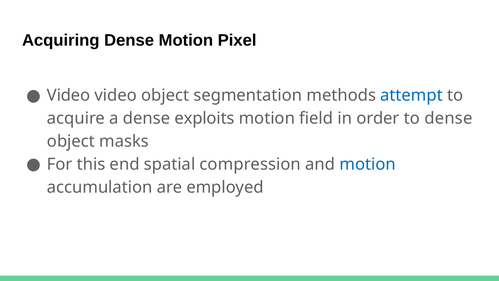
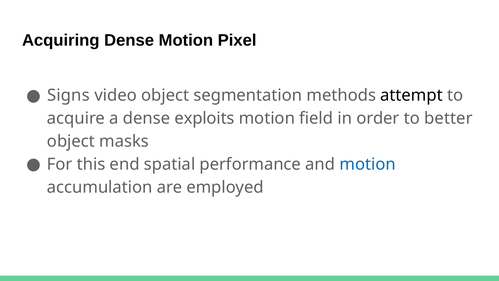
Video: Video -> Signs (68, 95)
attempt colour: blue -> black (412, 95)
to dense: dense -> better (448, 118)
compression: compression -> performance (250, 164)
